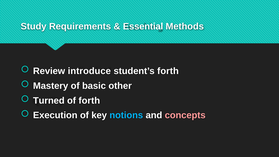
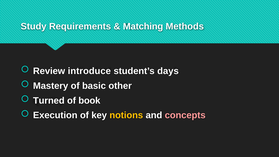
Essential: Essential -> Matching (143, 26)
student’s forth: forth -> days (168, 71)
of forth: forth -> book (89, 101)
notions colour: light blue -> yellow (126, 115)
